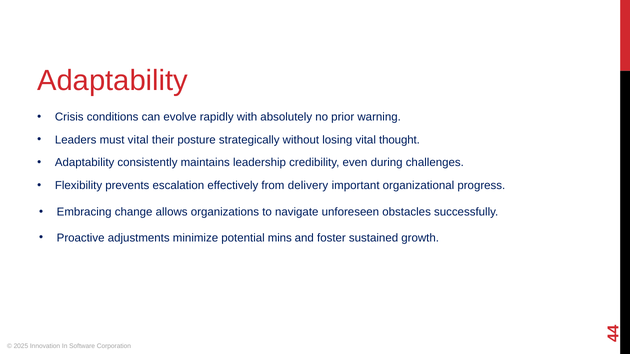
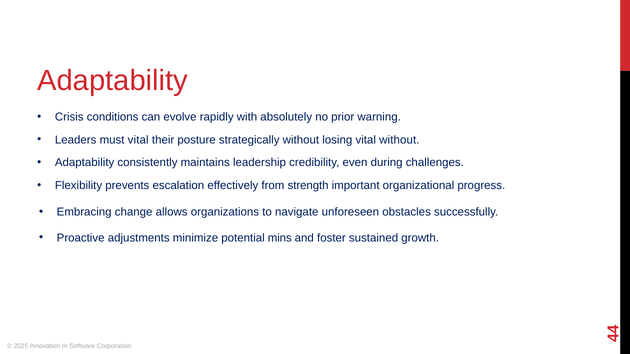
vital thought: thought -> without (399, 140)
delivery: delivery -> strength (308, 186)
